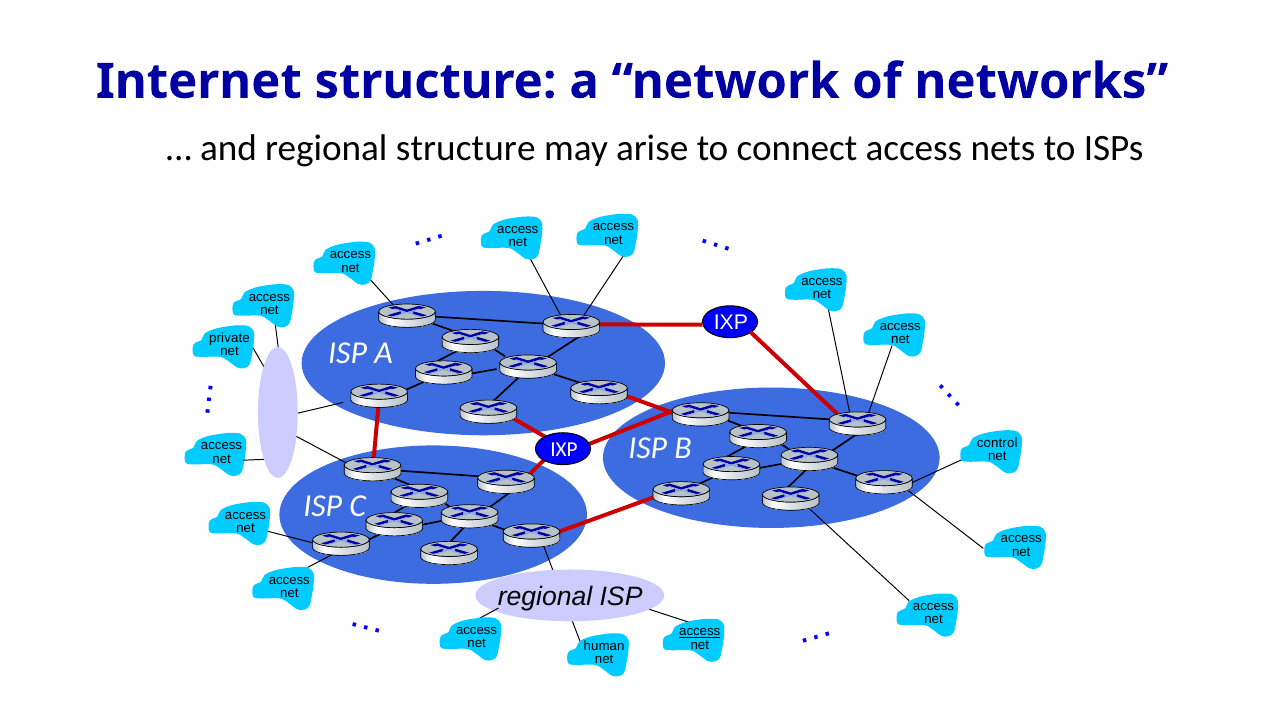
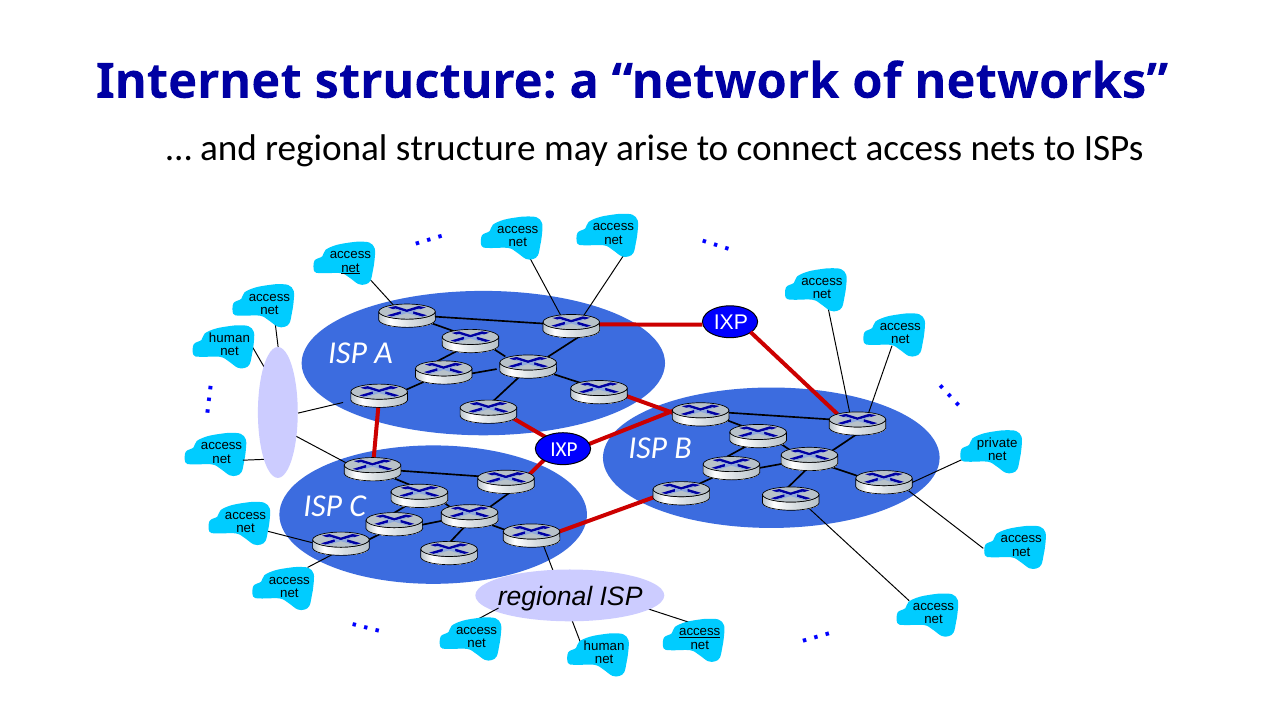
net underline: none -> present (350, 268)
private: private -> human (229, 338)
control: control -> private (997, 443)
